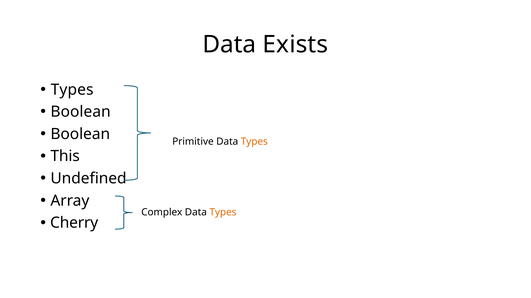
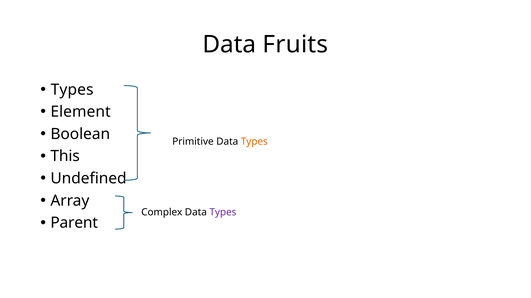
Exists: Exists -> Fruits (295, 45)
Boolean: Boolean -> Element (81, 112)
Types colour: orange -> purple (223, 213)
Cherry: Cherry -> Parent (74, 223)
